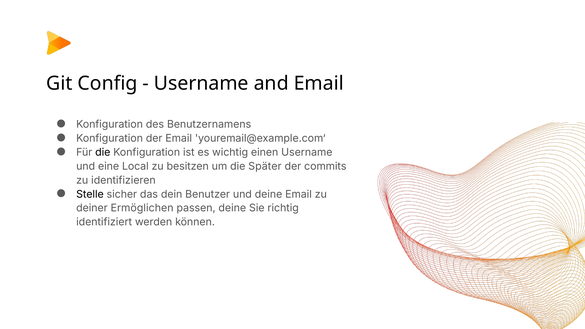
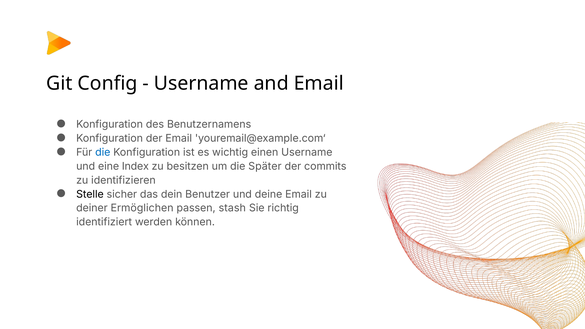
die colour: black -> blue (103, 152)
Local: Local -> Index (135, 166)
passen deine: deine -> stash (232, 208)
